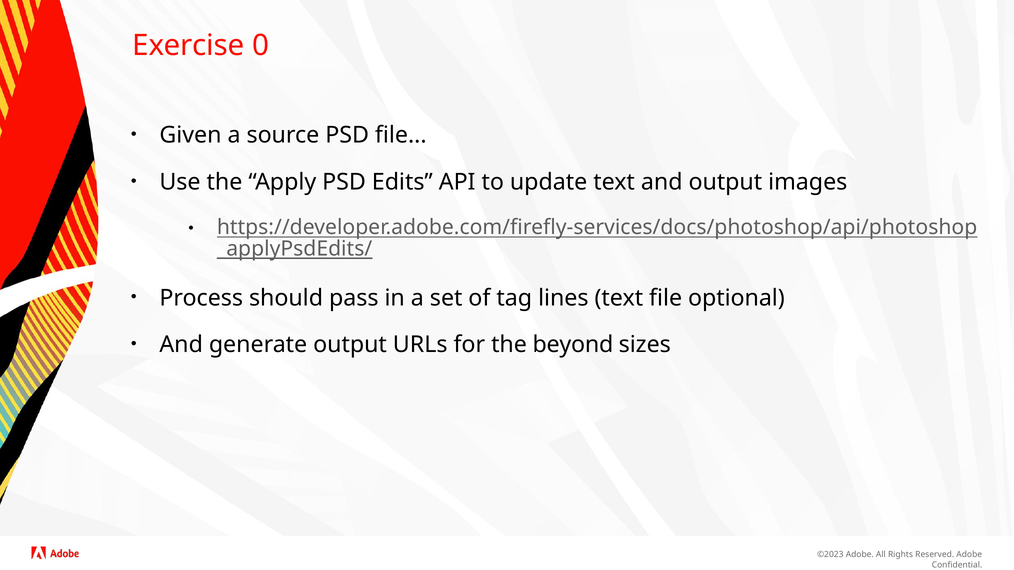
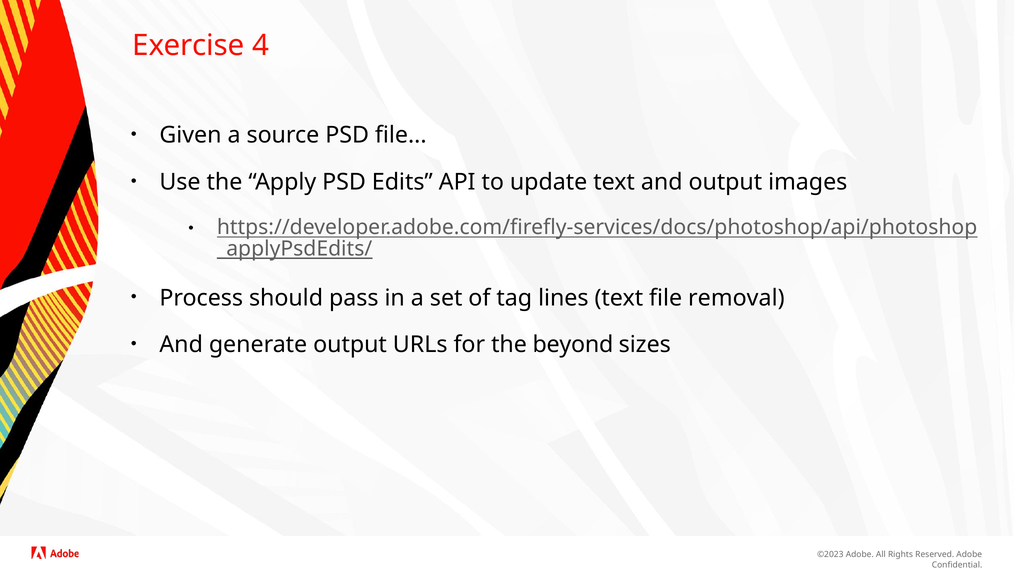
0: 0 -> 4 (261, 46)
optional: optional -> removal (736, 298)
